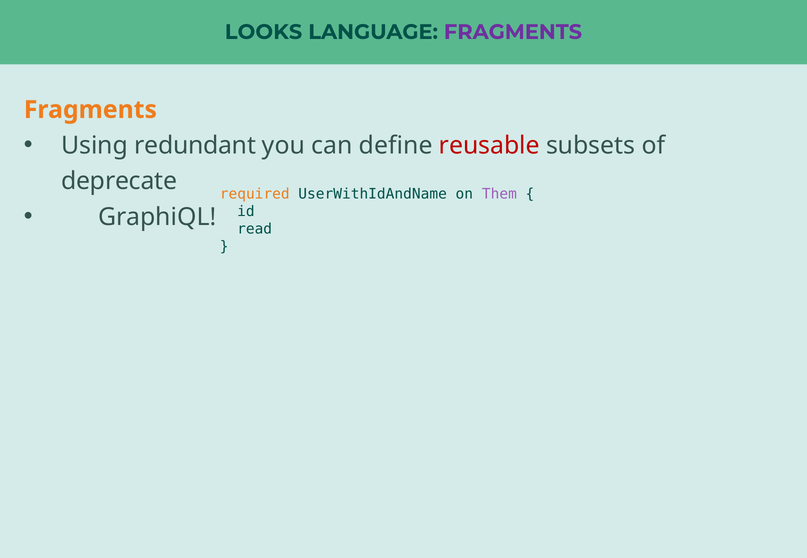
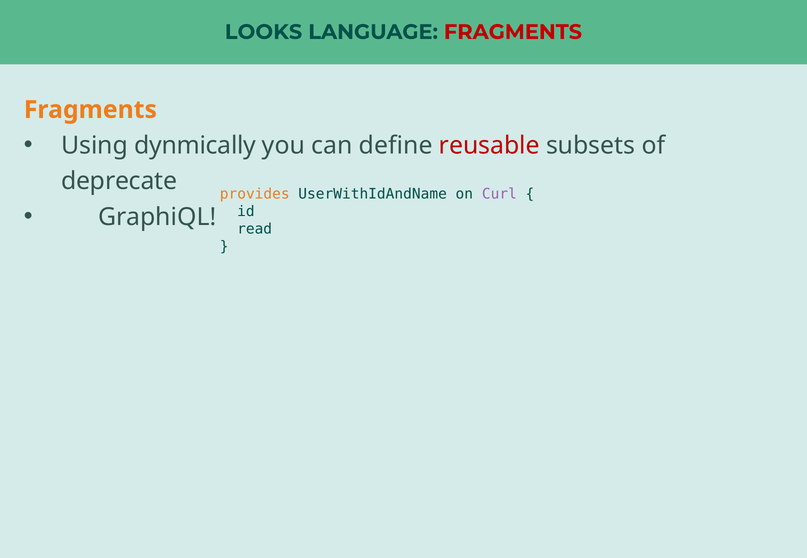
FRAGMENTS colour: purple -> red (513, 32)
redundant: redundant -> dynmically (195, 146)
required: required -> provides (255, 194)
Them: Them -> Curl (499, 194)
